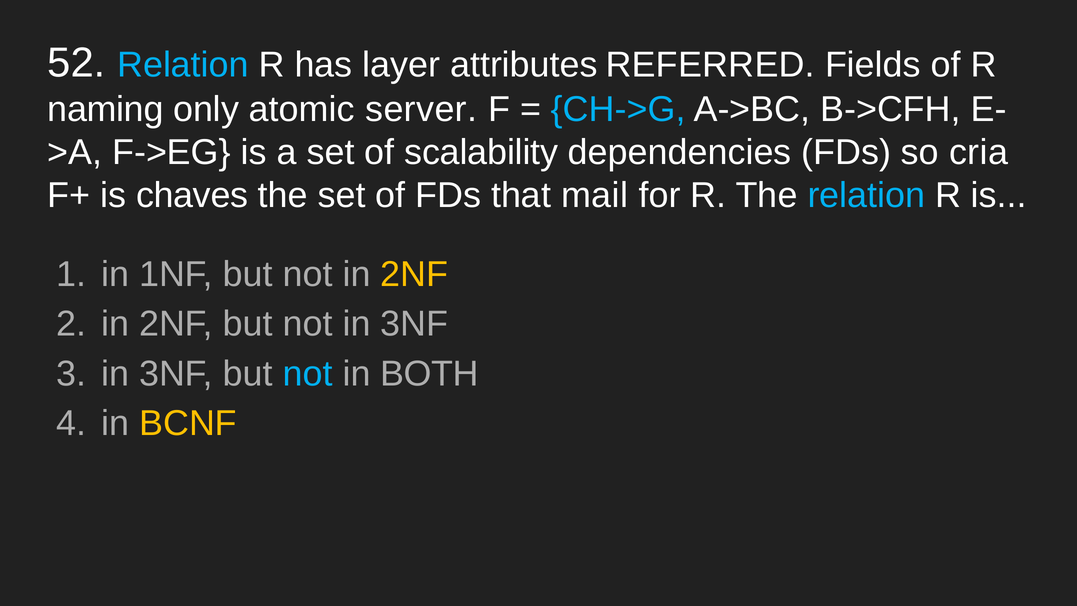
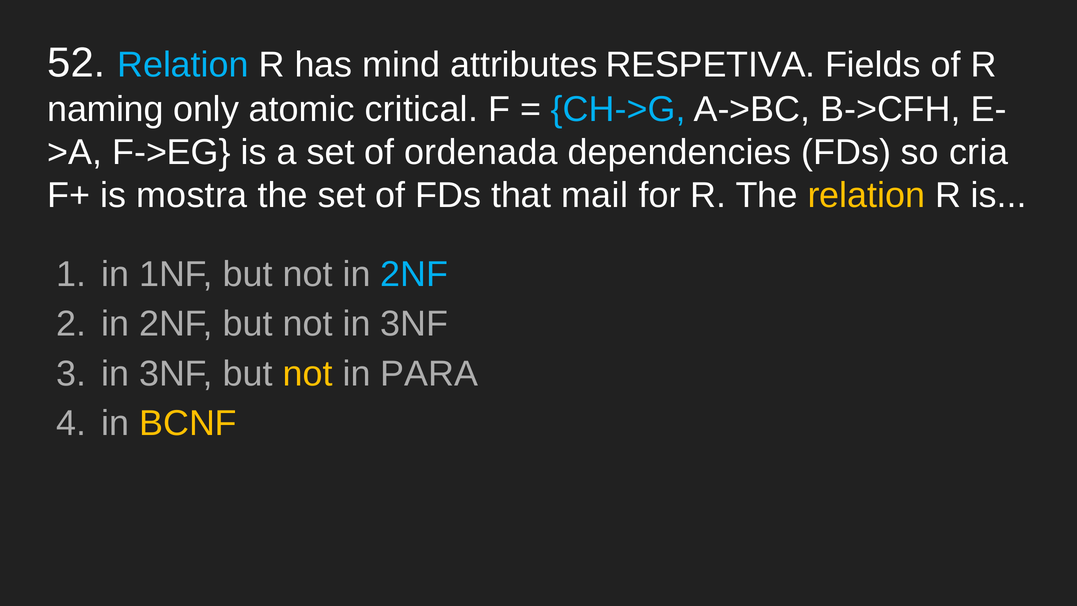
layer: layer -> mind (401, 65)
REFERRED: REFERRED -> RESPETIVA (710, 65)
server: server -> critical (421, 109)
scalability: scalability -> ordenada (481, 152)
chaves: chaves -> mostra (192, 195)
relation colour: light blue -> yellow (866, 195)
2NF colour: yellow -> light blue (414, 275)
not colour: light blue -> yellow (308, 374)
BOTH: BOTH -> PARA (429, 374)
